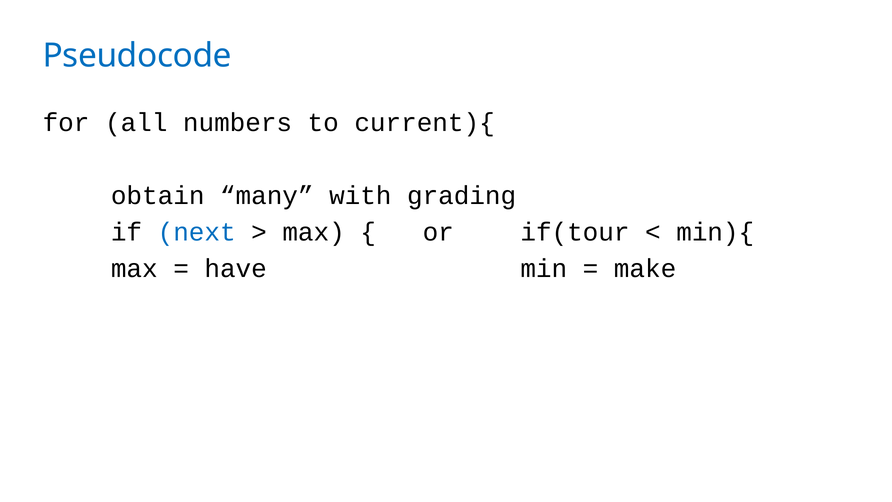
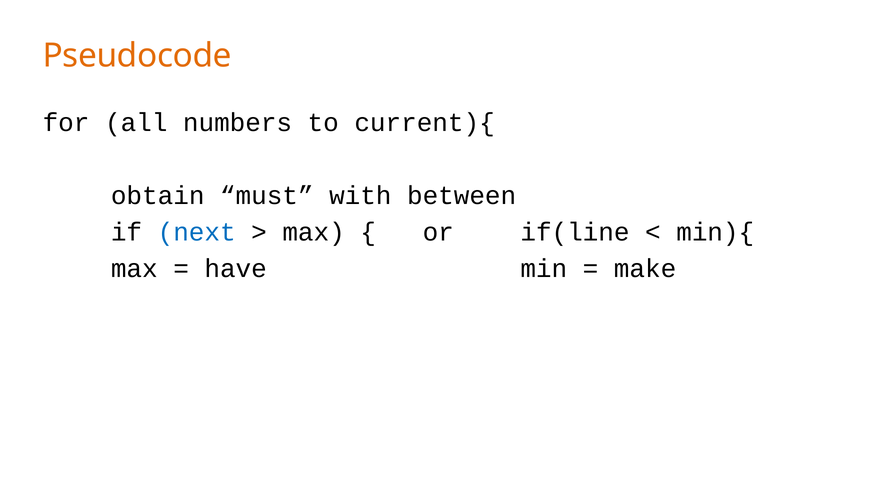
Pseudocode colour: blue -> orange (137, 56)
many: many -> must (267, 195)
grading: grading -> between (462, 195)
if(tour: if(tour -> if(line (575, 232)
